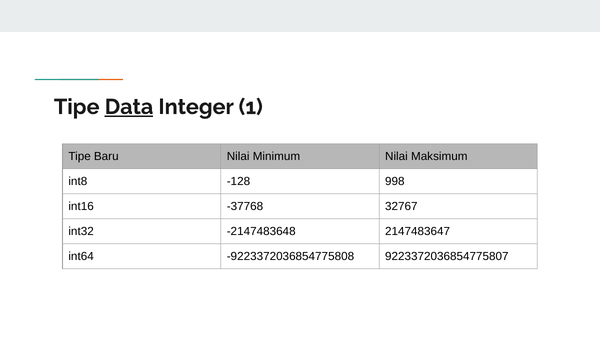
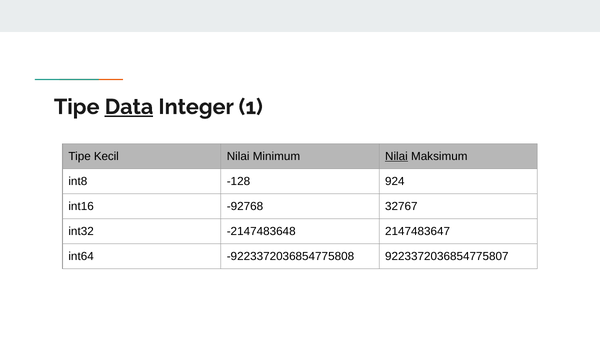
Baru: Baru -> Kecil (106, 156)
Nilai underline: none -> present (396, 156)
998: 998 -> 924 (395, 182)
-37768: -37768 -> -92768 (245, 207)
